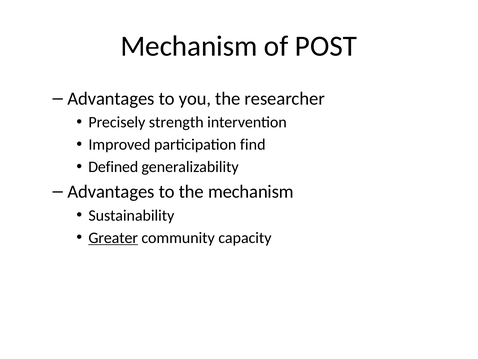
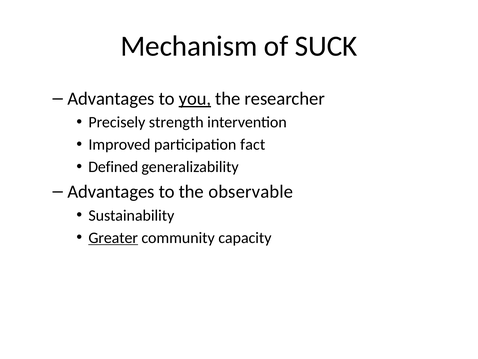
POST: POST -> SUCK (326, 46)
you underline: none -> present (195, 98)
find: find -> fact (253, 145)
the mechanism: mechanism -> observable (251, 191)
